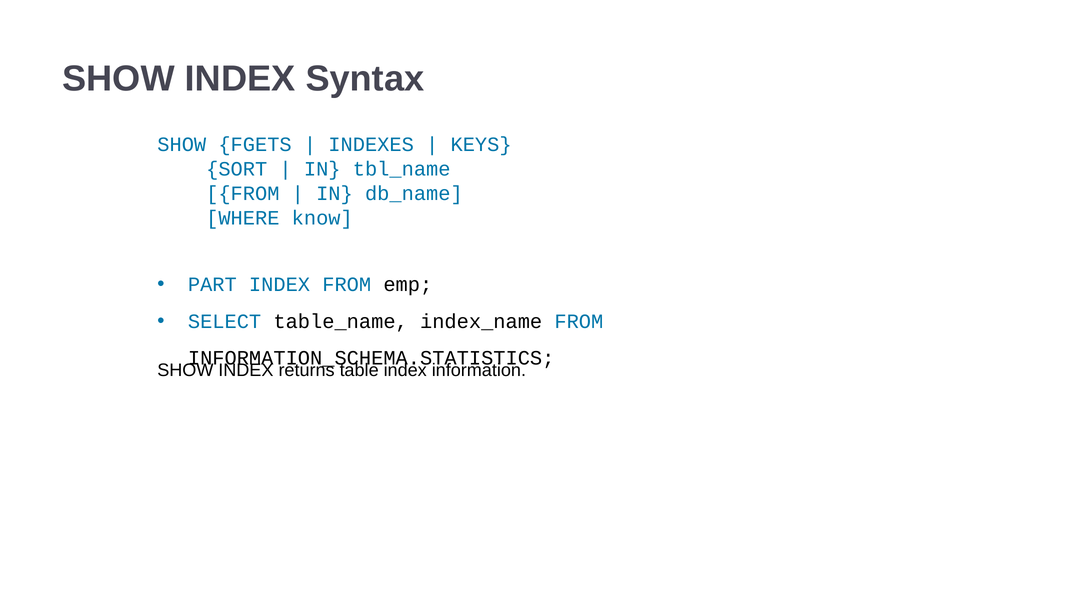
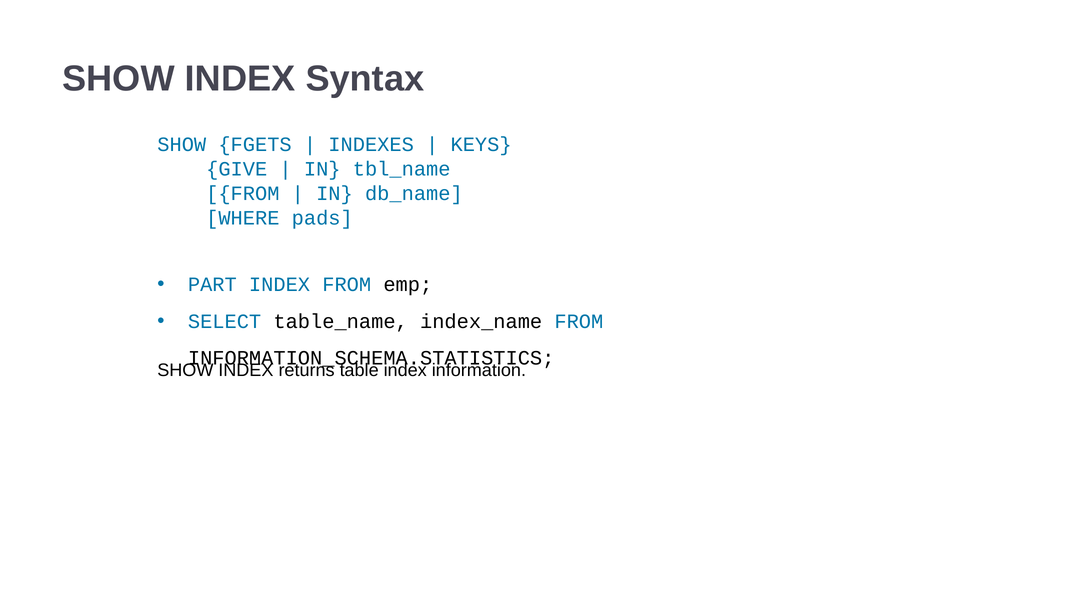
SORT: SORT -> GIVE (237, 169)
know: know -> pads (322, 218)
